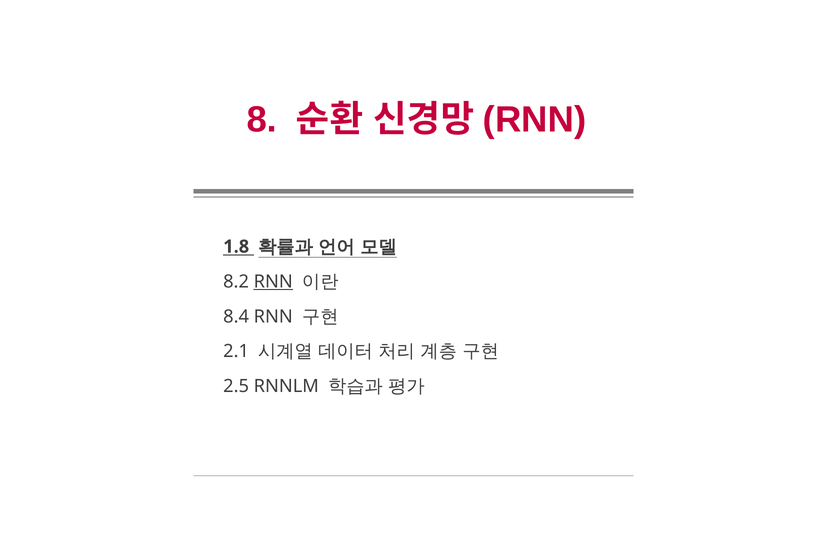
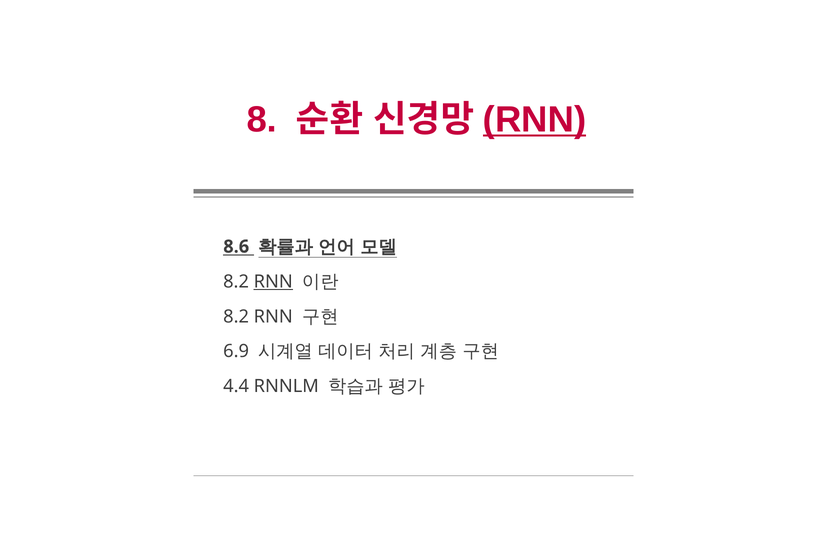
RNN underline: none -> present (535, 120)
1.8: 1.8 -> 8.6 (236, 247)
8.4: 8.4 -> 8.2 (236, 316)
2.1: 2.1 -> 6.9 (236, 351)
2.5: 2.5 -> 4.4 (236, 386)
